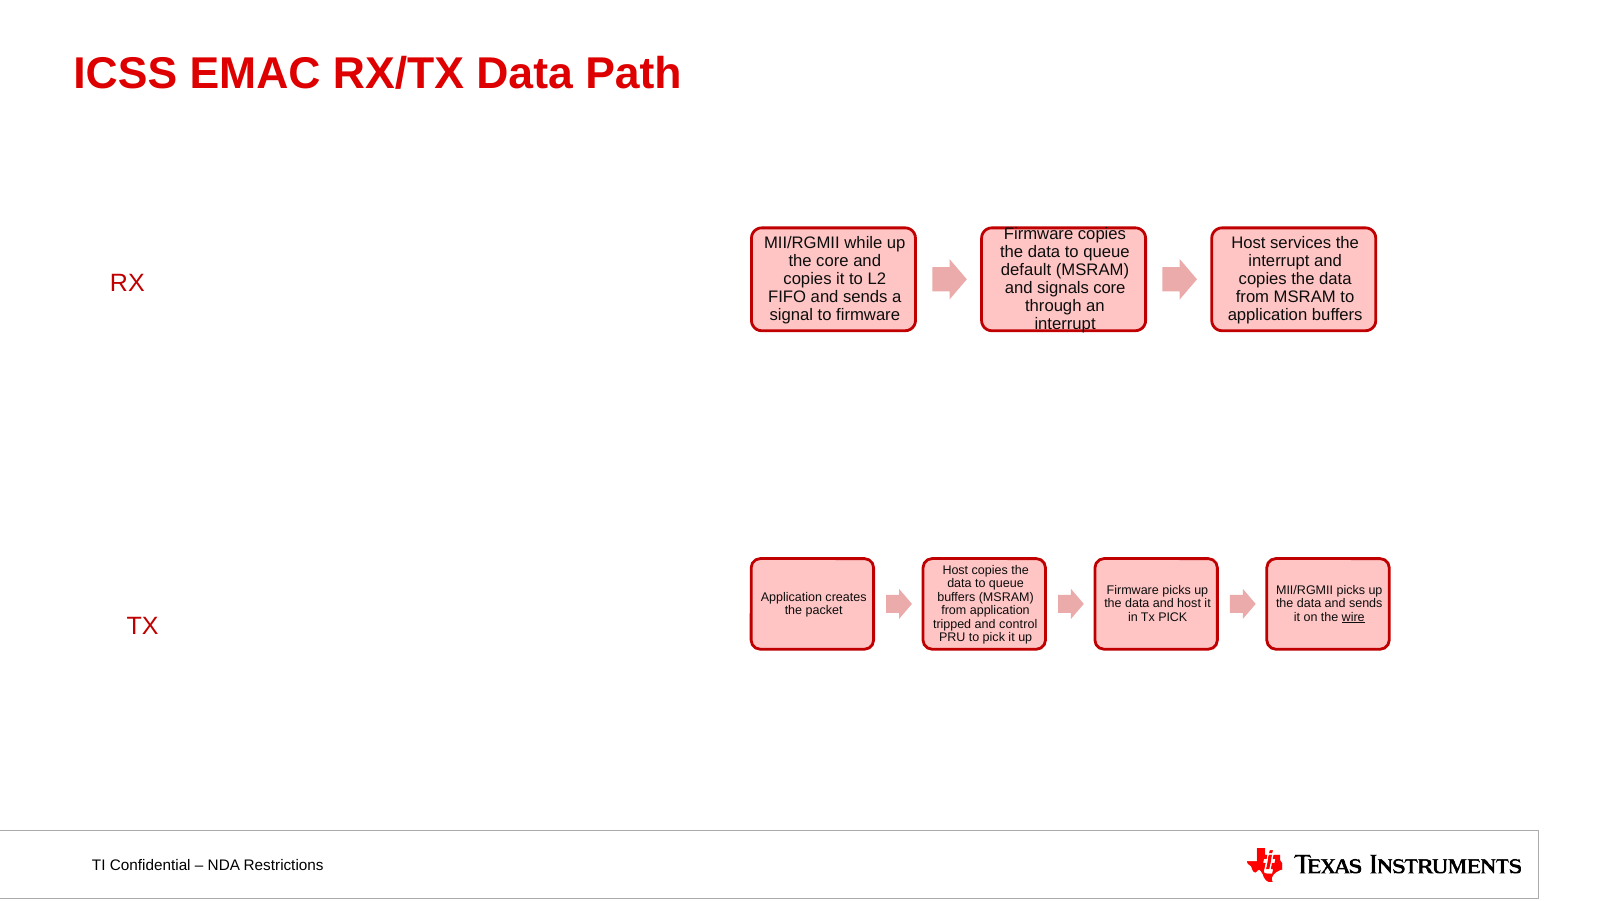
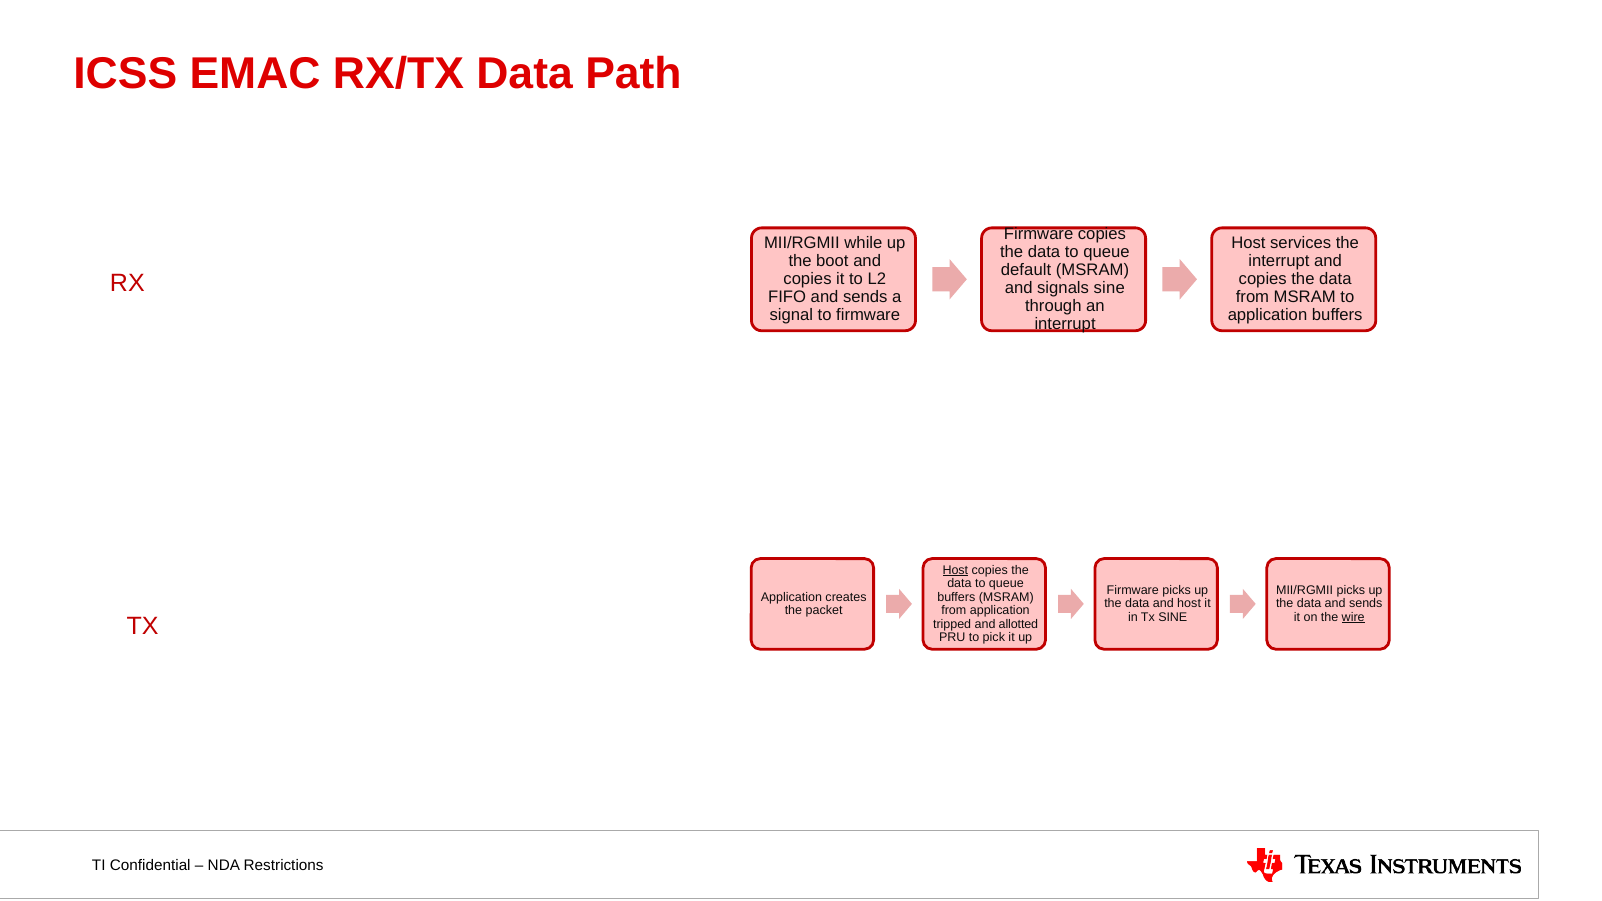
the core: core -> boot (832, 261)
signals core: core -> sine (1109, 288)
Host underline: none -> present (955, 570)
Tx PICK: PICK -> SINE (1173, 617)
control: control -> allotted (1018, 624)
